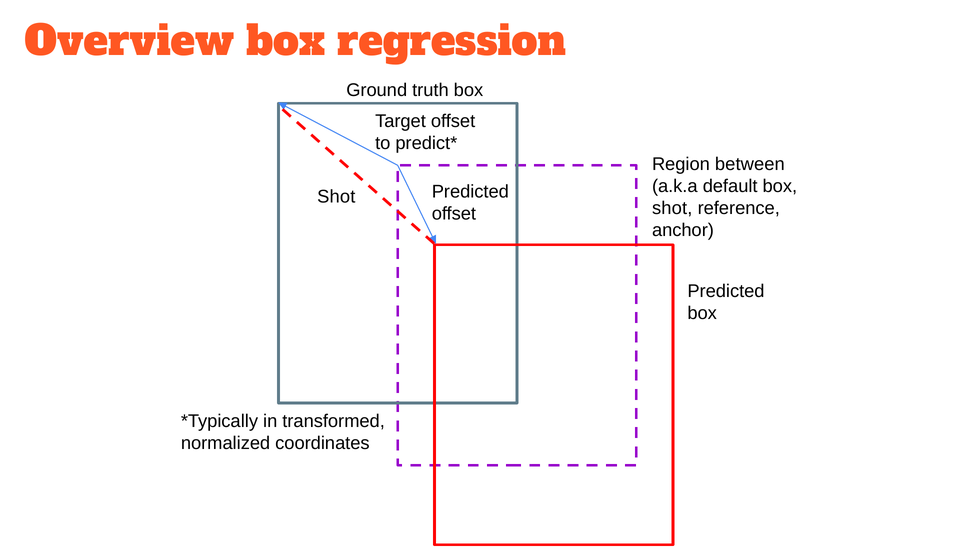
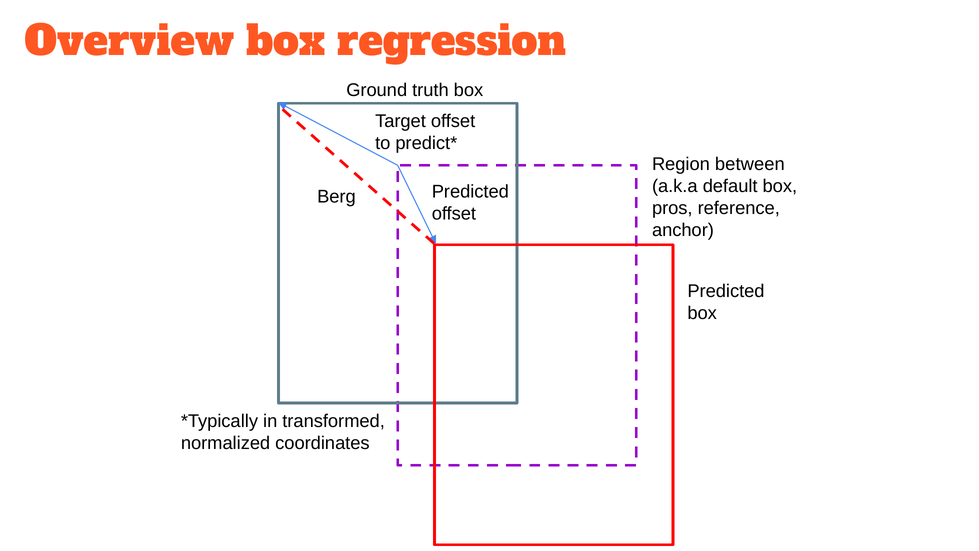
Shot: Shot -> Berg (336, 197)
shot: shot -> pros (672, 208)
